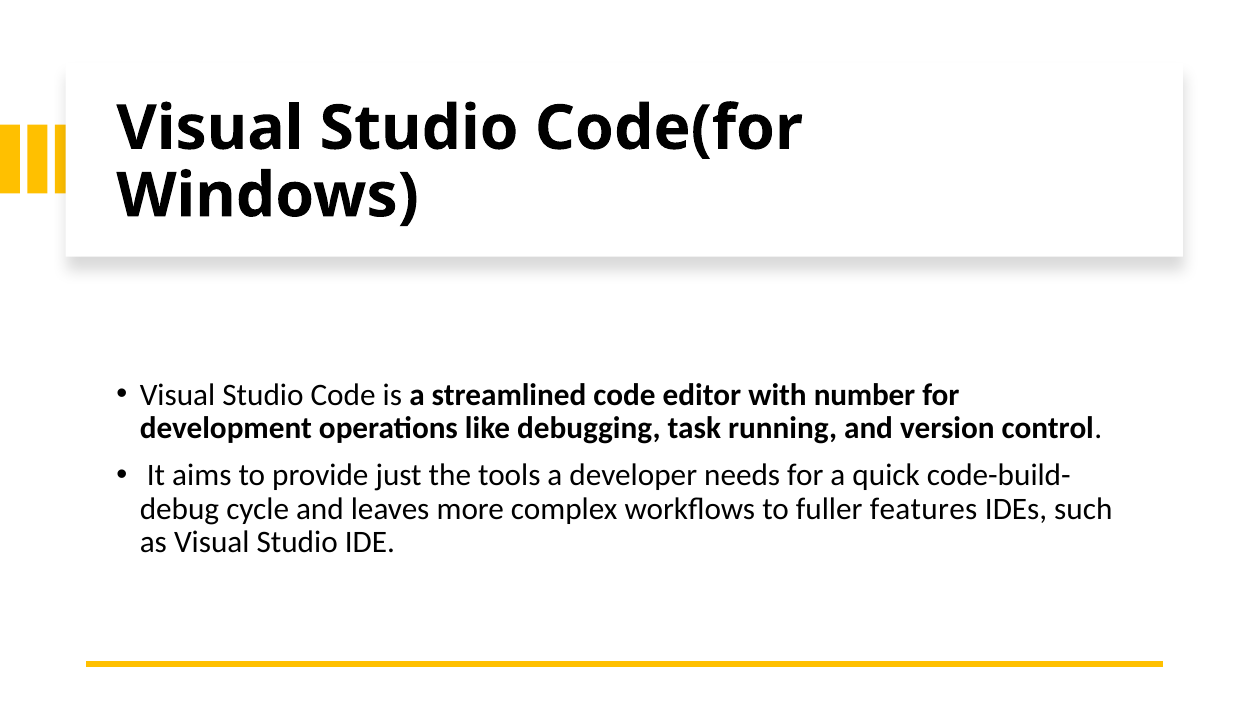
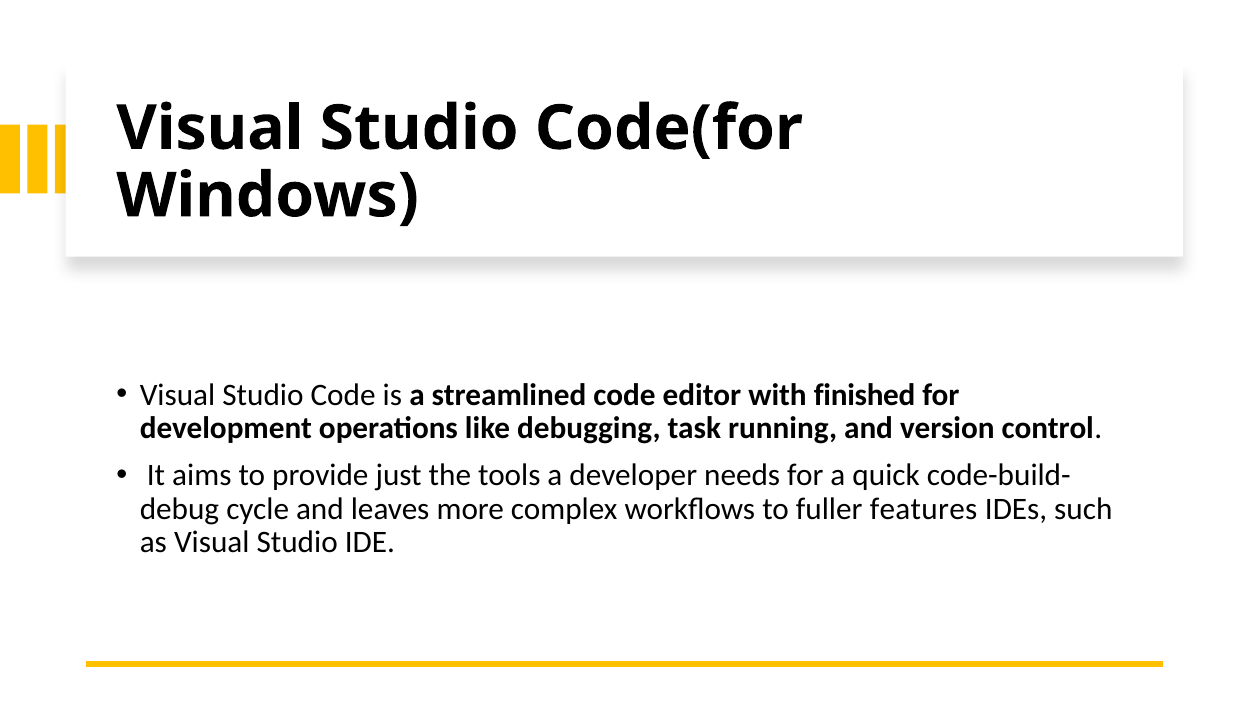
number: number -> finished (865, 395)
